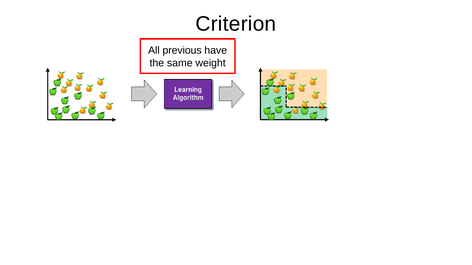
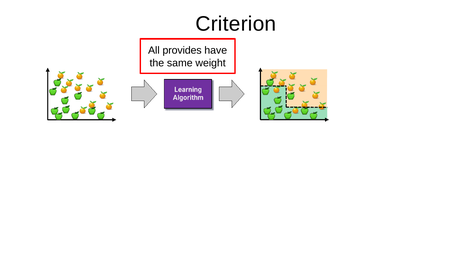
previous: previous -> provides (182, 51)
